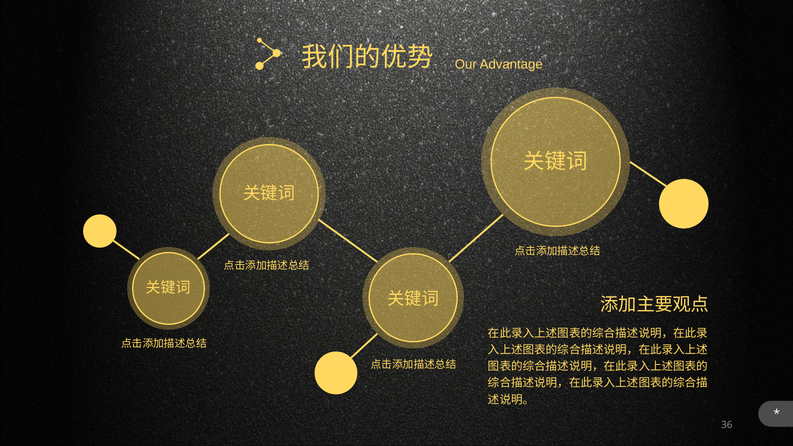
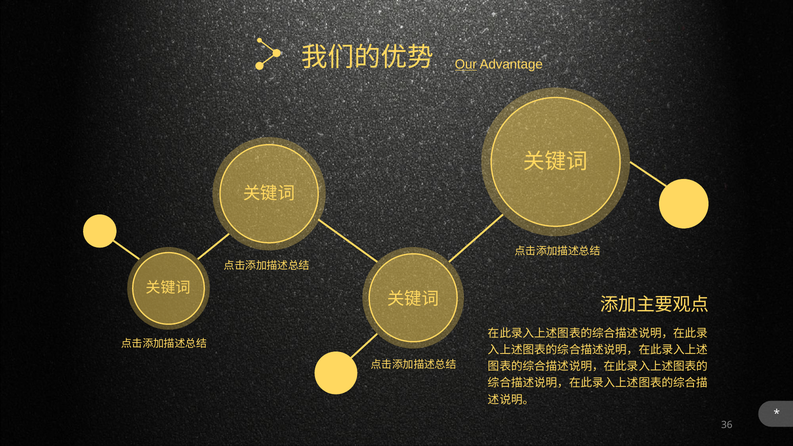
Our underline: none -> present (466, 64)
